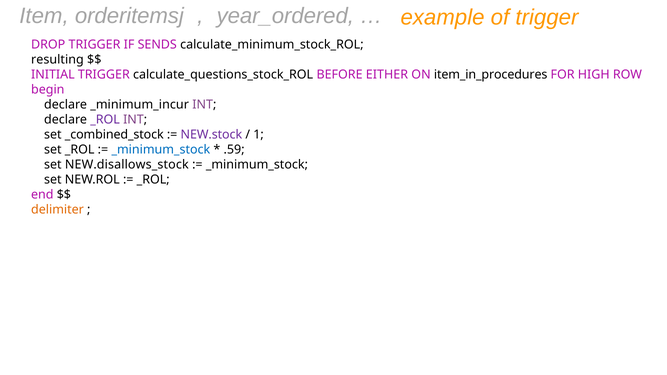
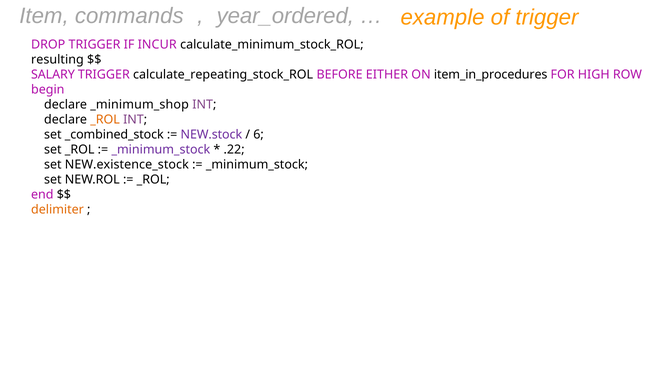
orderitemsj: orderitemsj -> commands (129, 16)
SENDS: SENDS -> INCUR (157, 45)
INITIAL: INITIAL -> SALARY (53, 75)
calculate_questions_stock_ROL: calculate_questions_stock_ROL -> calculate_repeating_stock_ROL (223, 75)
_minimum_incur: _minimum_incur -> _minimum_shop (140, 105)
_ROL colour: purple -> orange (105, 120)
1: 1 -> 6 (259, 135)
_minimum_stock colour: blue -> purple (161, 150)
.59: .59 -> .22 (234, 150)
NEW.disallows_stock: NEW.disallows_stock -> NEW.existence_stock (127, 165)
